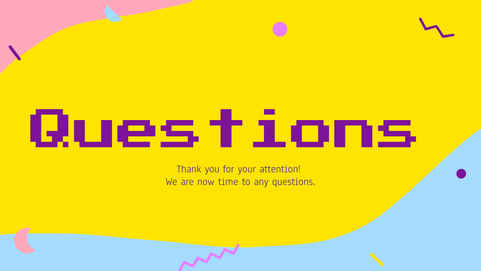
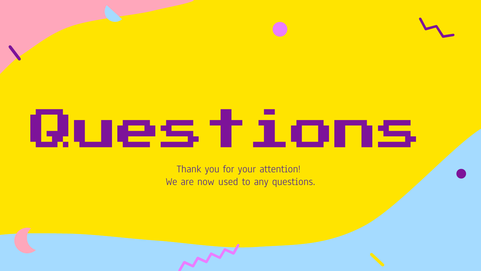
time: time -> used (228, 181)
